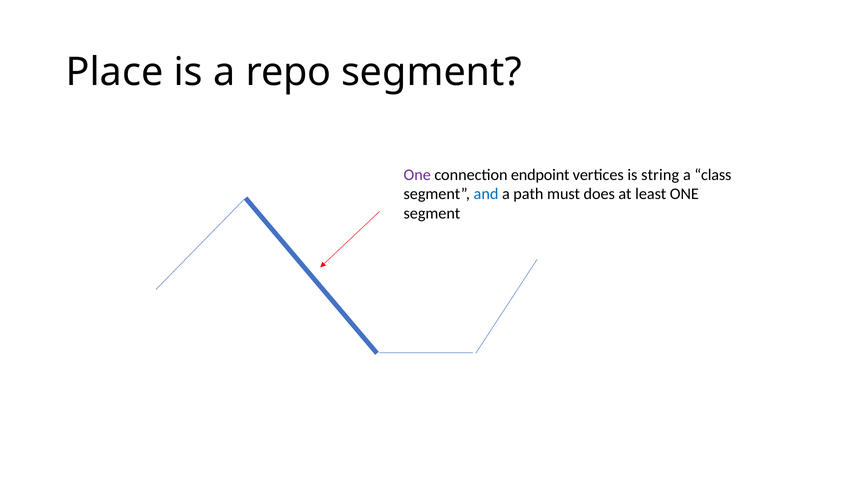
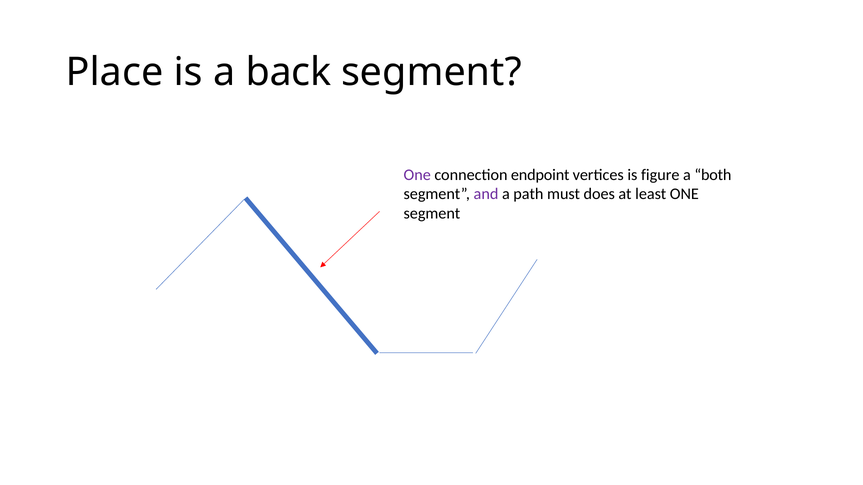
repo: repo -> back (288, 72)
string: string -> figure (660, 175)
class: class -> both (713, 175)
and colour: blue -> purple (486, 194)
